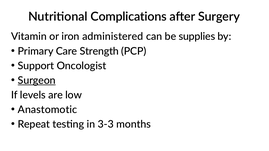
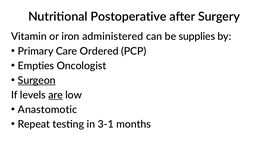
Complications: Complications -> Postoperative (129, 17)
Strength: Strength -> Ordered (99, 51)
Support: Support -> Empties (36, 66)
are underline: none -> present (56, 95)
3-3: 3-3 -> 3-1 (106, 125)
